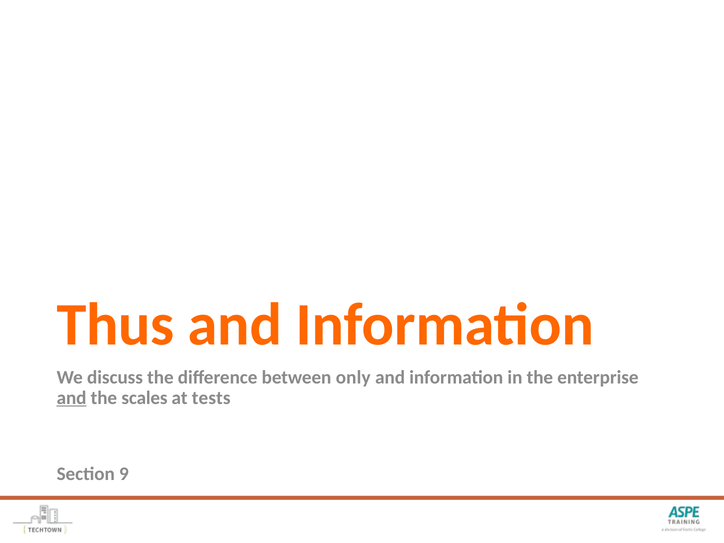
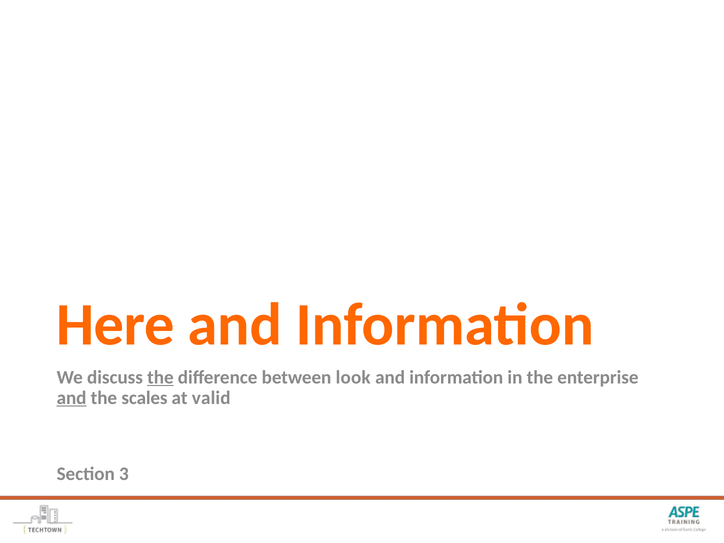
Thus: Thus -> Here (116, 325)
the underline: none -> present (160, 377)
only: only -> look (353, 377)
tests: tests -> valid (211, 398)
9: 9 -> 3 (124, 474)
